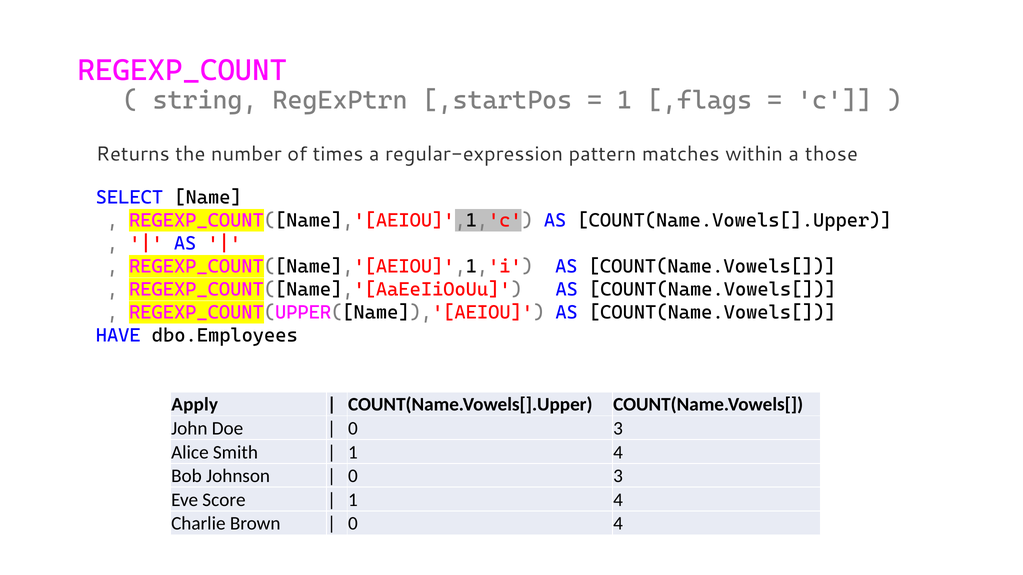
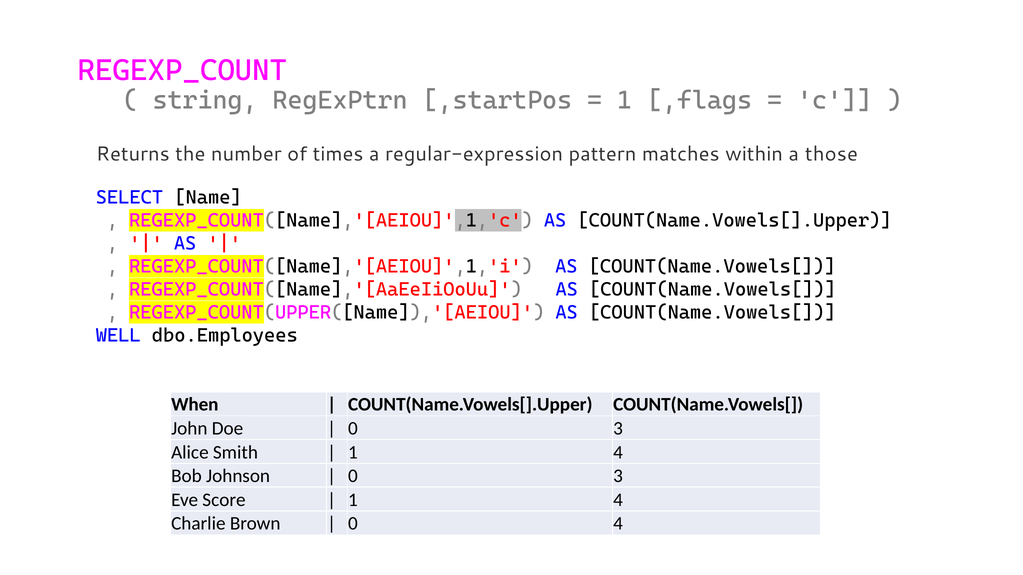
HAVE: HAVE -> WELL (118, 336)
Apply: Apply -> When (195, 405)
